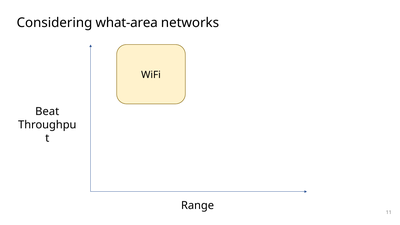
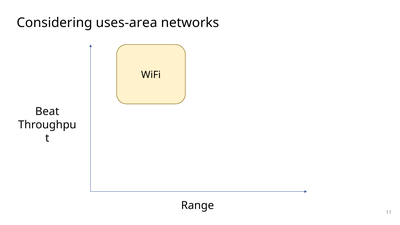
what-area: what-area -> uses-area (127, 23)
